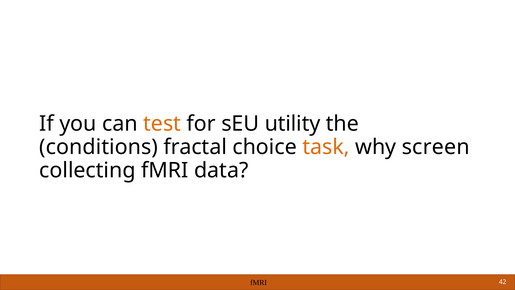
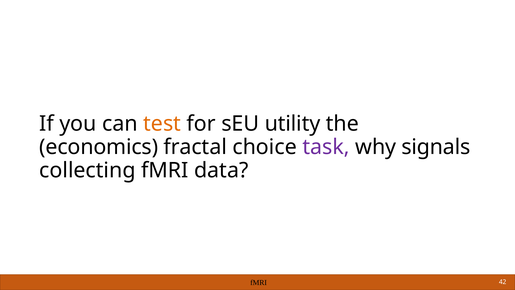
conditions: conditions -> economics (99, 147)
task colour: orange -> purple (326, 147)
screen: screen -> signals (436, 147)
